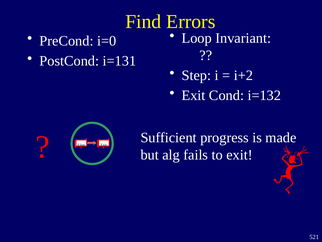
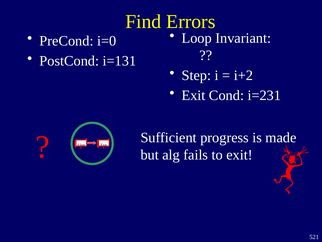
i=132: i=132 -> i=231 (264, 95)
